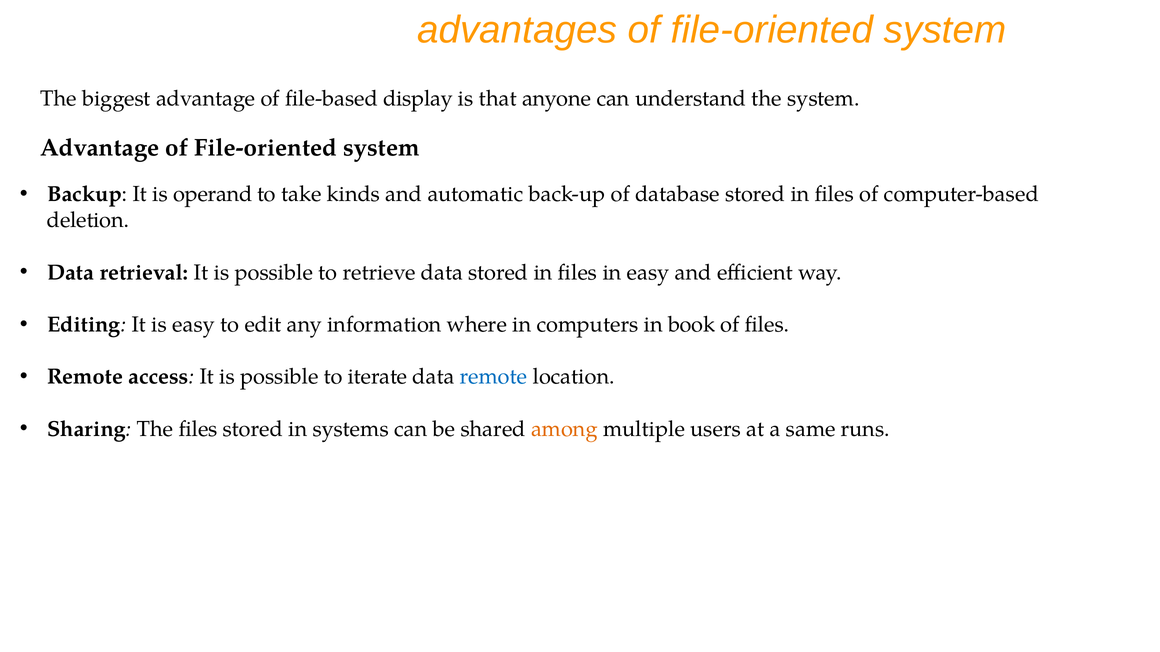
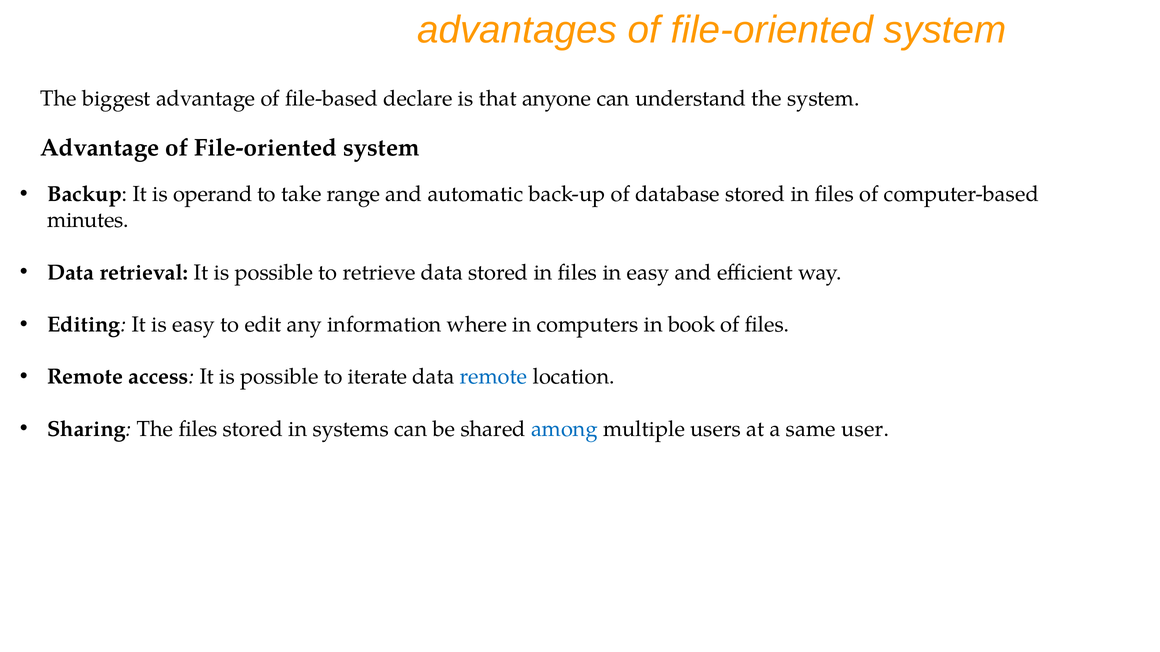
display: display -> declare (418, 98)
kinds: kinds -> range (353, 194)
deletion: deletion -> minutes (88, 220)
among colour: orange -> blue (564, 429)
runs: runs -> user (865, 429)
